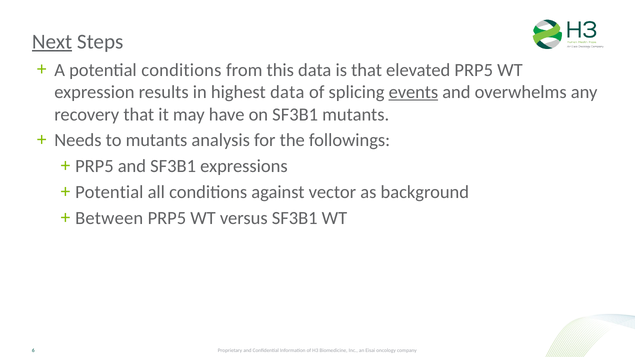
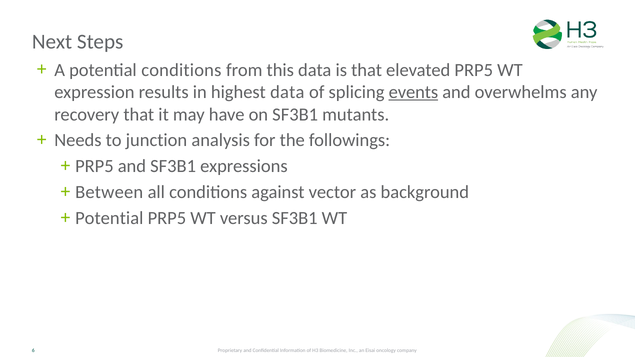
Next underline: present -> none (52, 42)
to mutants: mutants -> junction (156, 140)
Potential: Potential -> Between (109, 192)
Between: Between -> Potential (109, 218)
